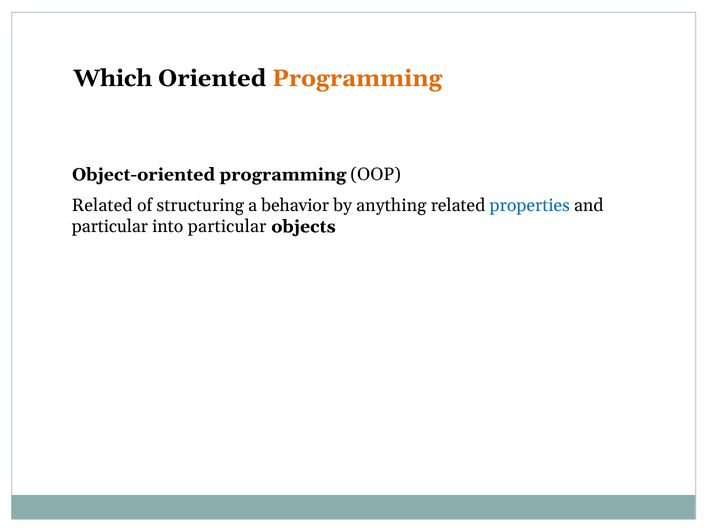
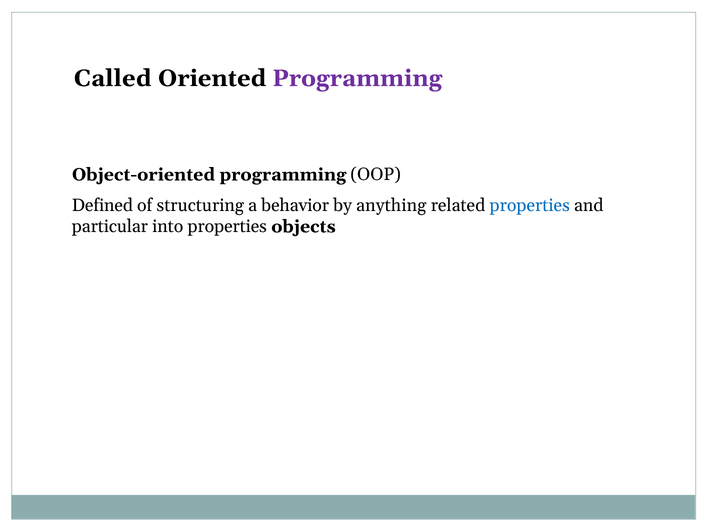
Which: Which -> Called (113, 78)
Programming colour: orange -> purple (357, 78)
Related: Related -> Defined (102, 205)
into particular: particular -> properties (227, 227)
